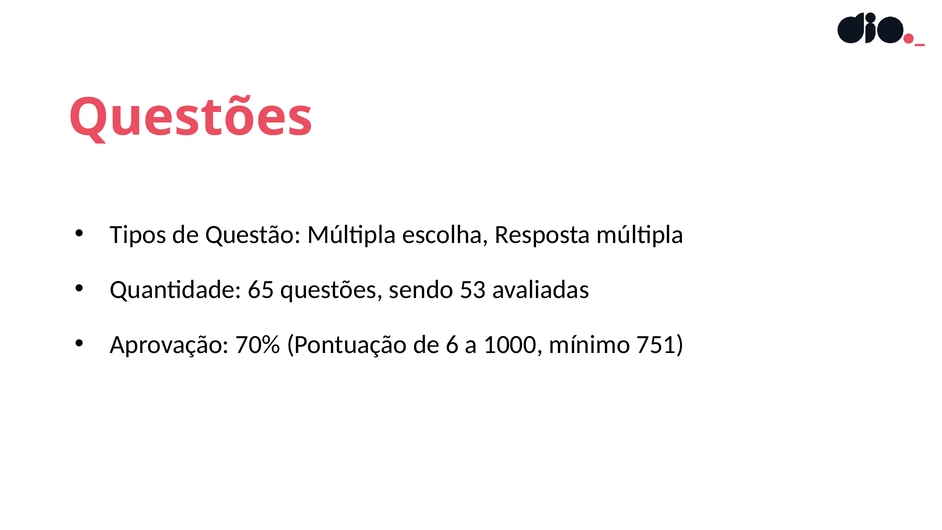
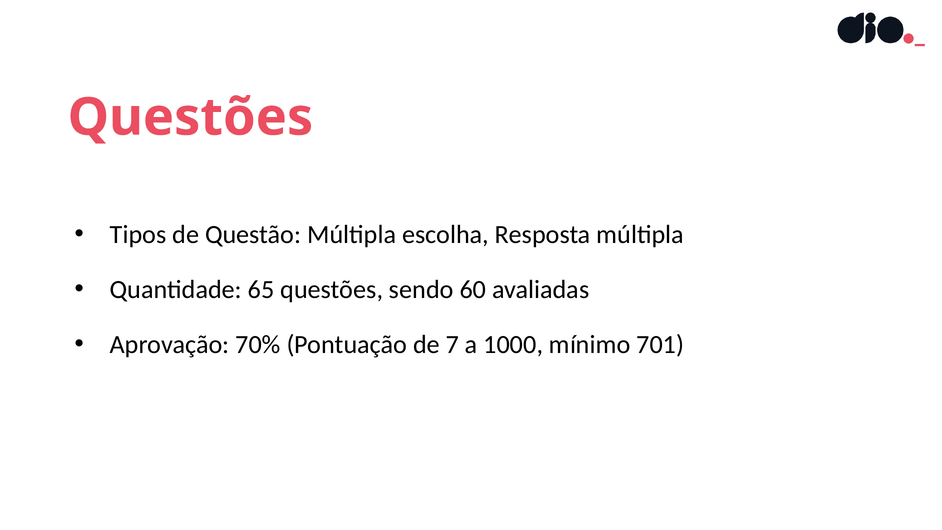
53: 53 -> 60 (473, 289)
6: 6 -> 7 (452, 344)
751: 751 -> 701 (660, 344)
